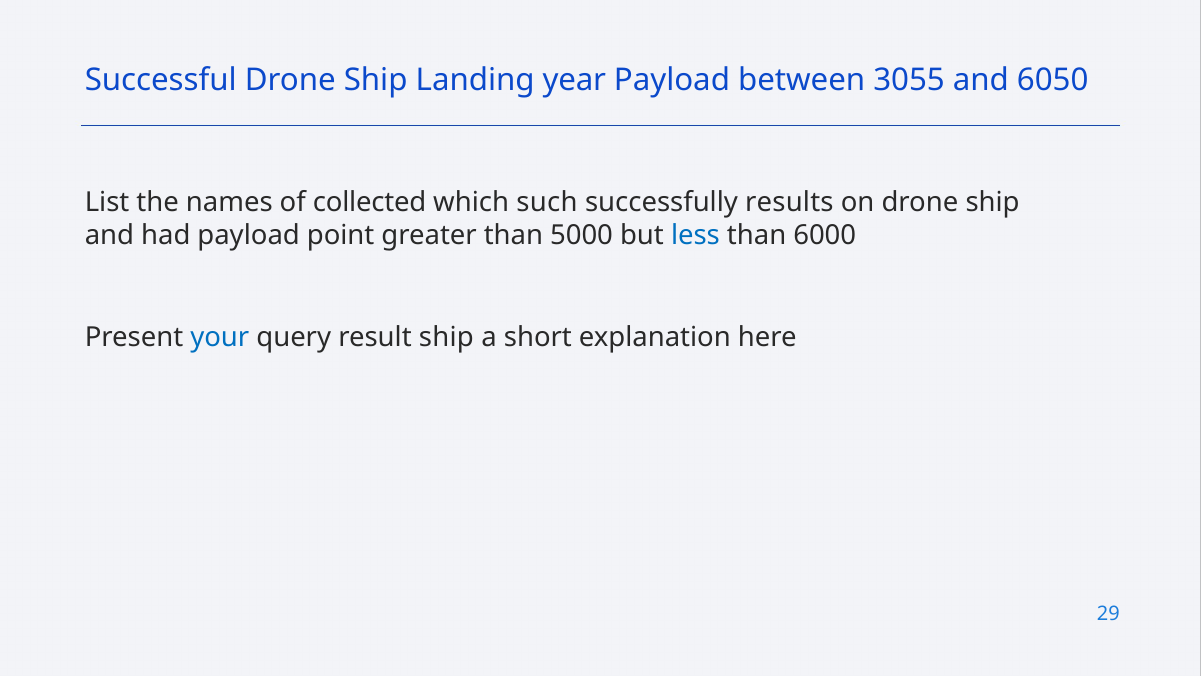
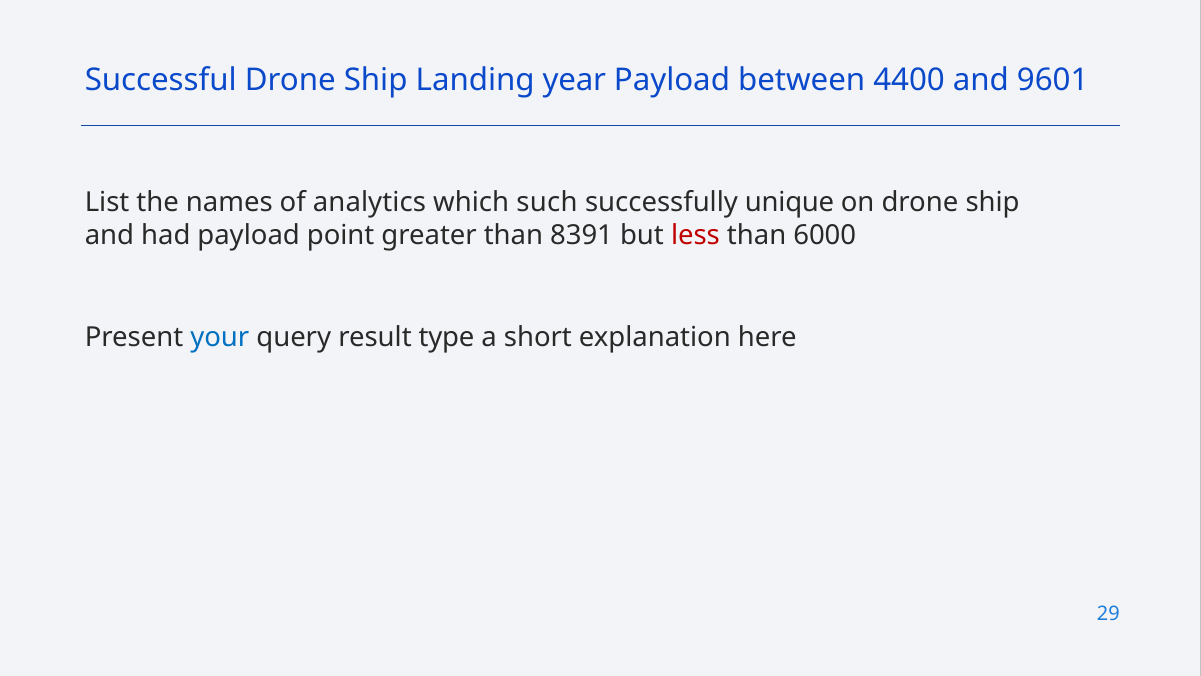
3055: 3055 -> 4400 (909, 80)
6050: 6050 -> 9601 (1053, 80)
collected: collected -> analytics (369, 203)
results: results -> unique (790, 203)
5000: 5000 -> 8391 (582, 236)
less colour: blue -> red (695, 236)
result ship: ship -> type (447, 337)
